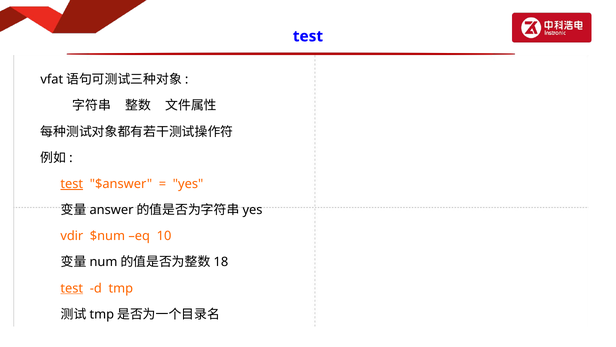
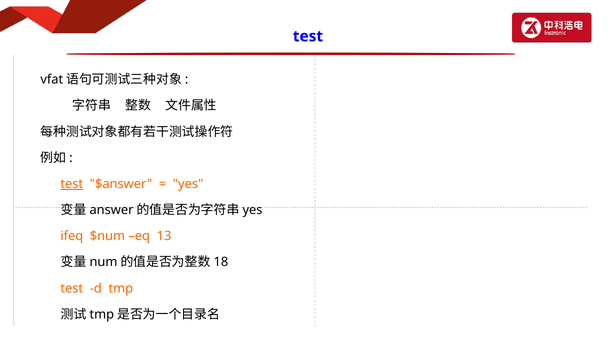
vdir: vdir -> ifeq (72, 236)
10: 10 -> 13 (164, 236)
test underline: present -> none (72, 288)
